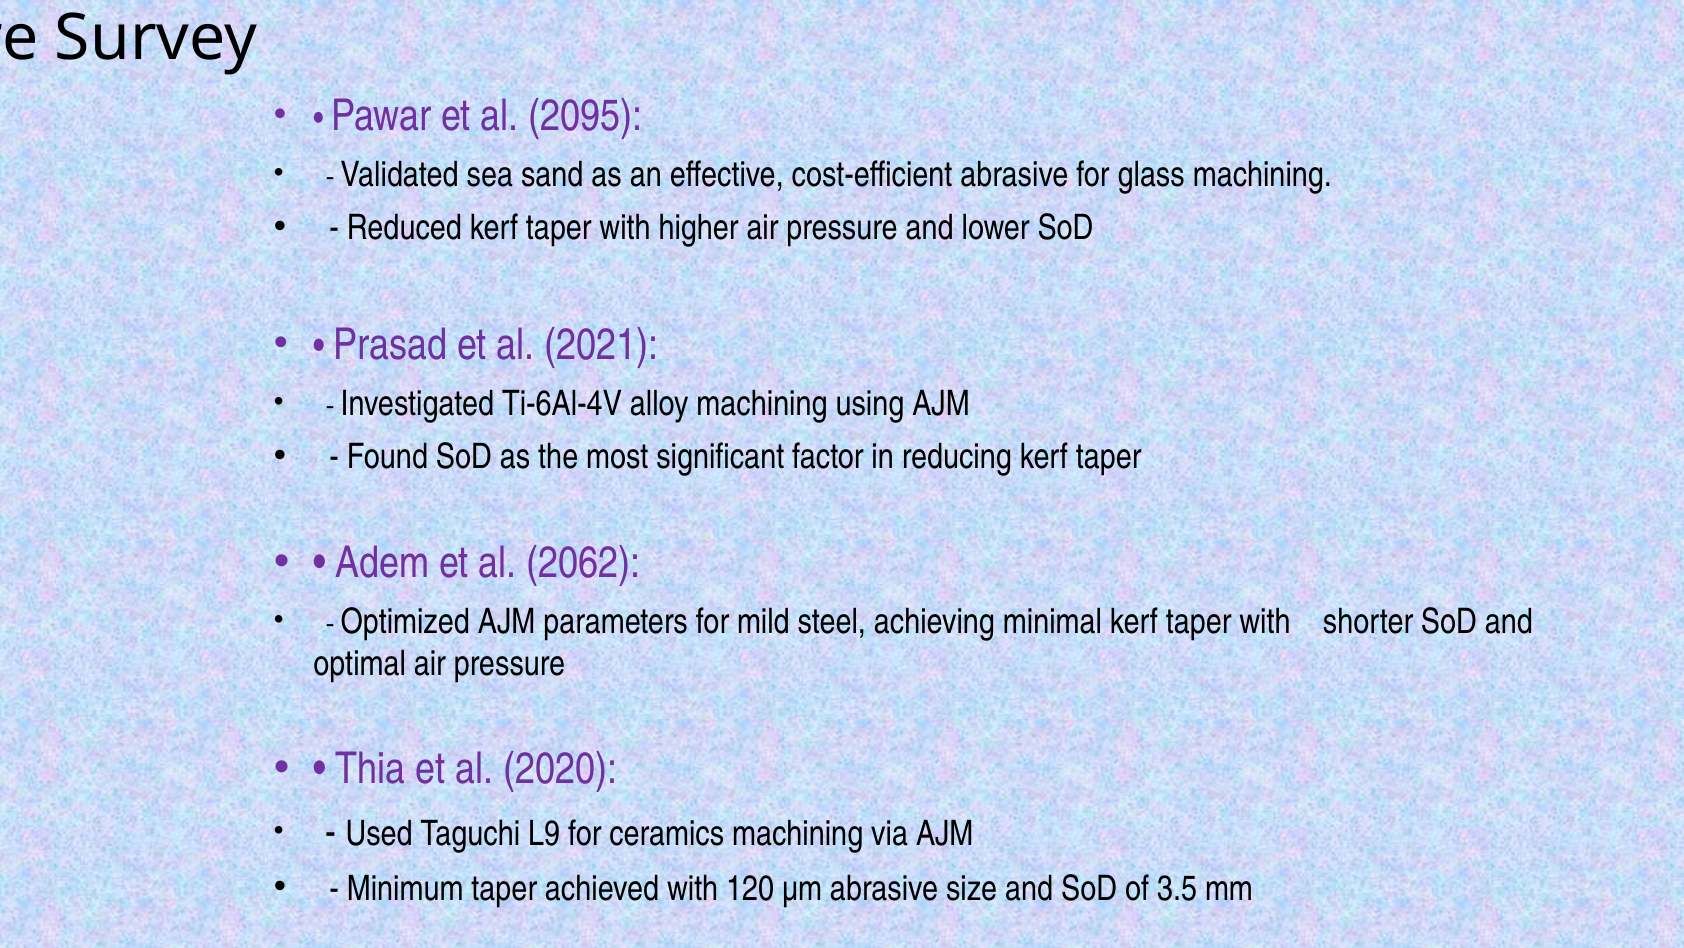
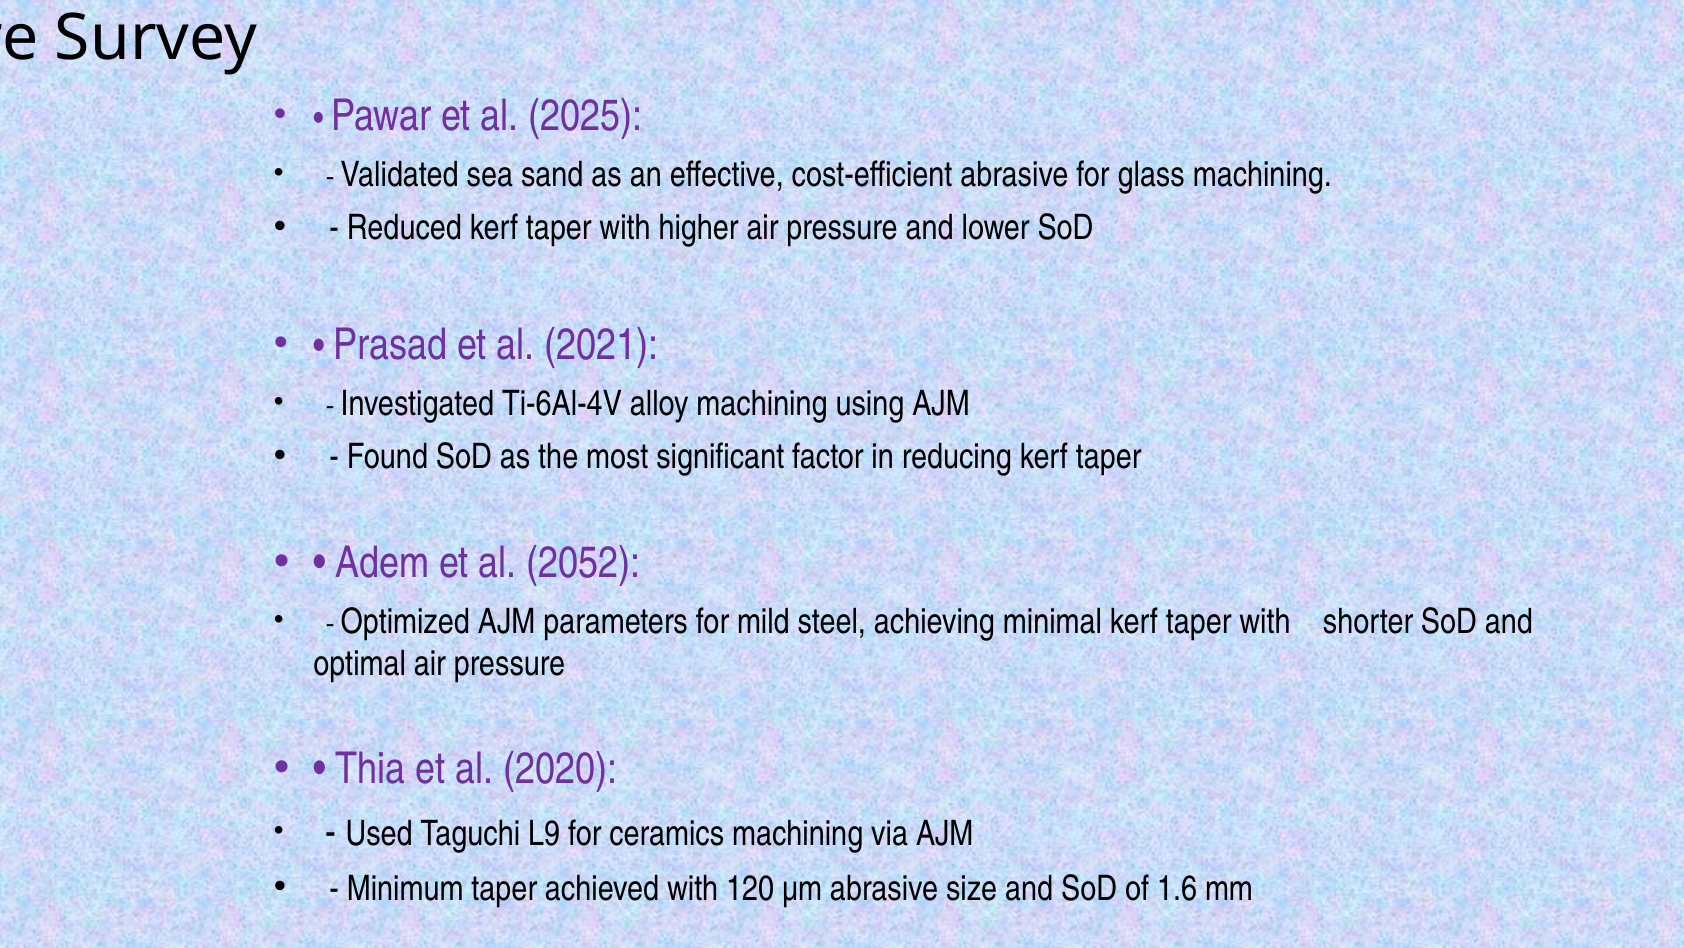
2095: 2095 -> 2025 (586, 116)
2062: 2062 -> 2052 (584, 563)
3.5: 3.5 -> 1.6 (1177, 888)
